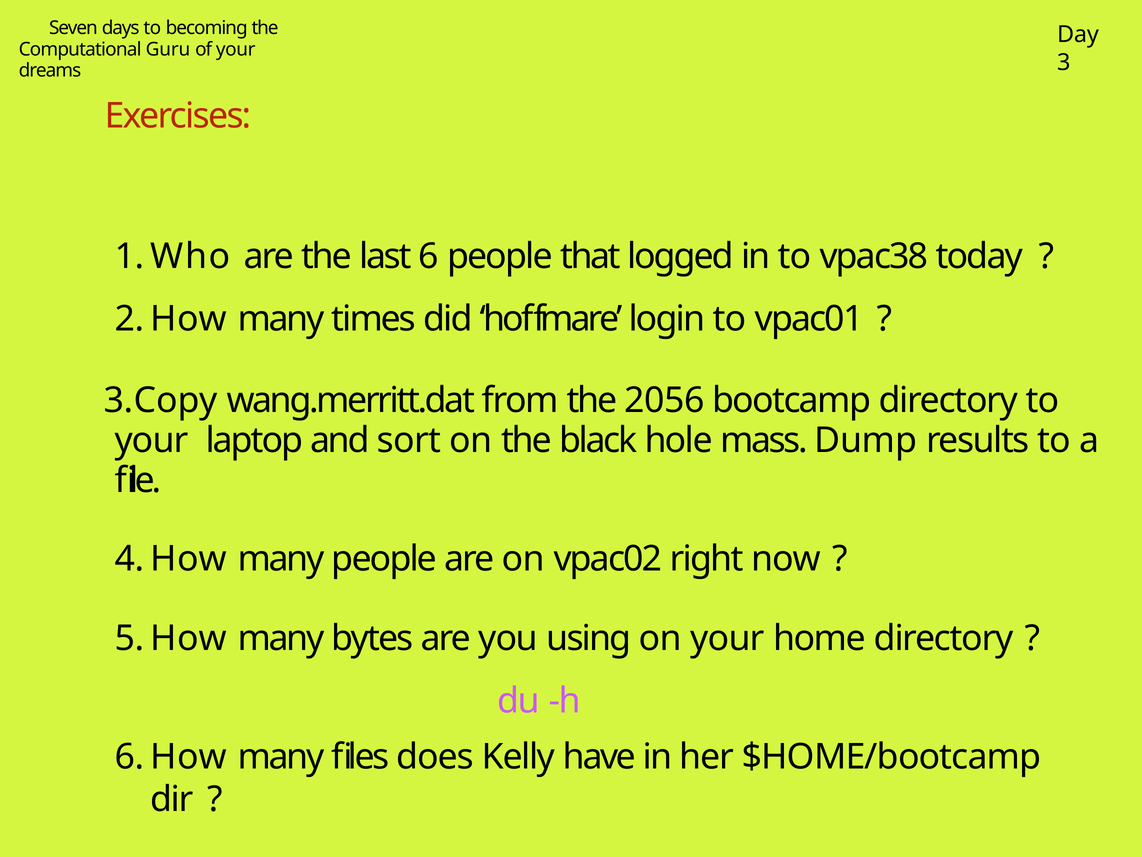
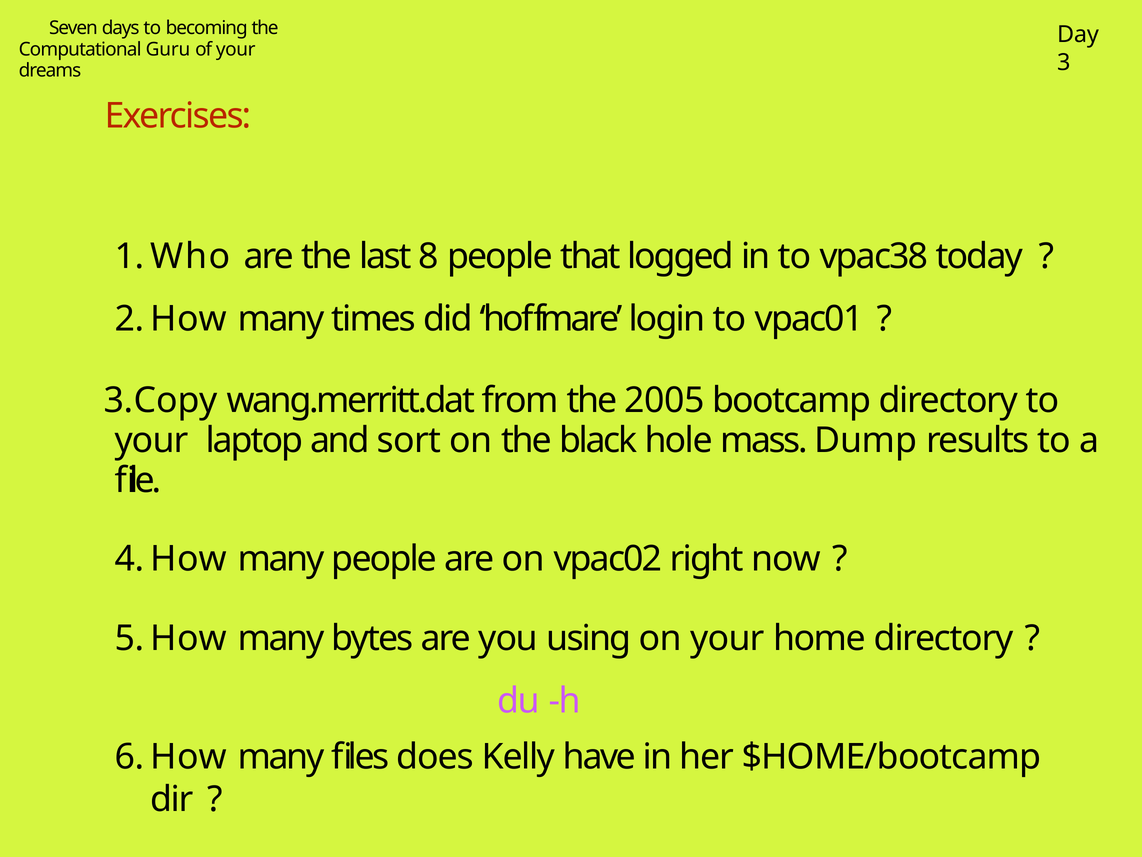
6: 6 -> 8 (429, 256)
2056: 2056 -> 2005 (664, 400)
